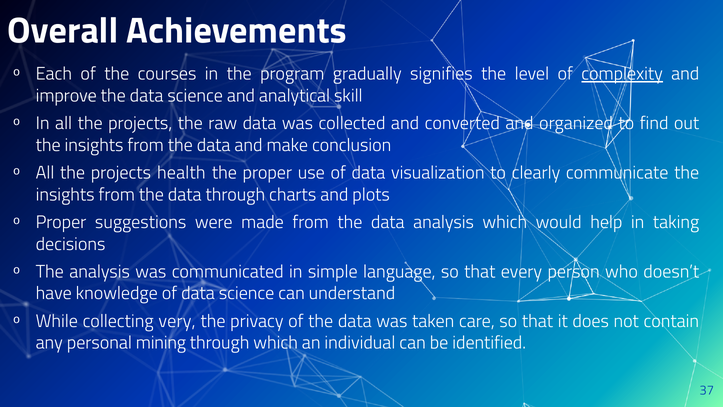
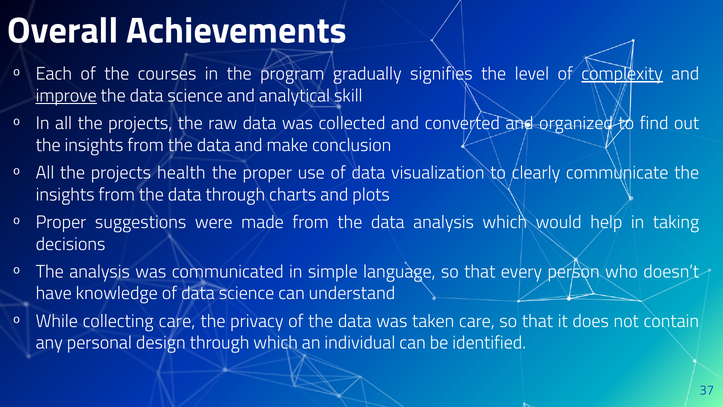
improve underline: none -> present (66, 96)
collecting very: very -> care (177, 321)
mining: mining -> design (161, 343)
